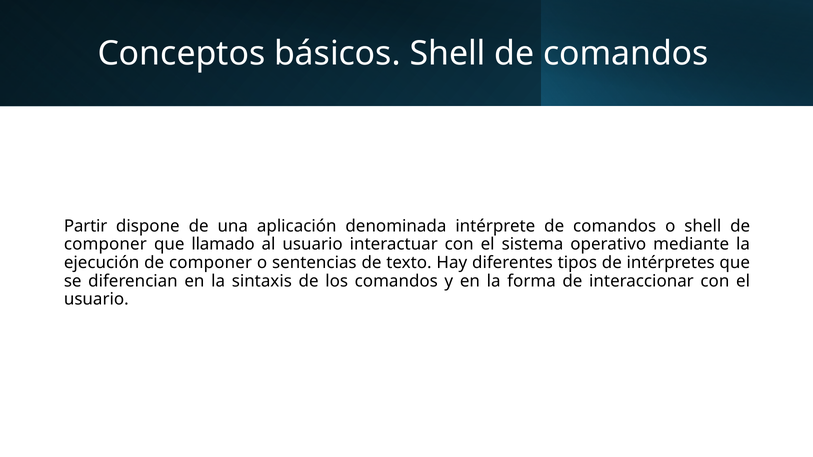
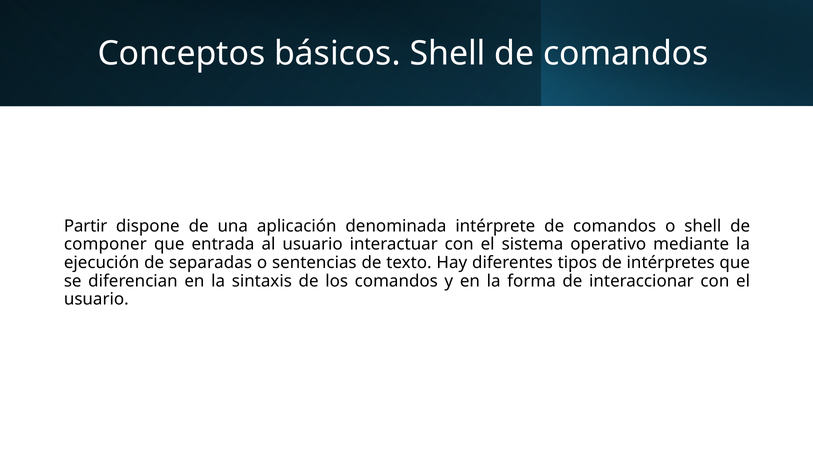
llamado: llamado -> entrada (223, 245)
ejecución de componer: componer -> separadas (211, 263)
